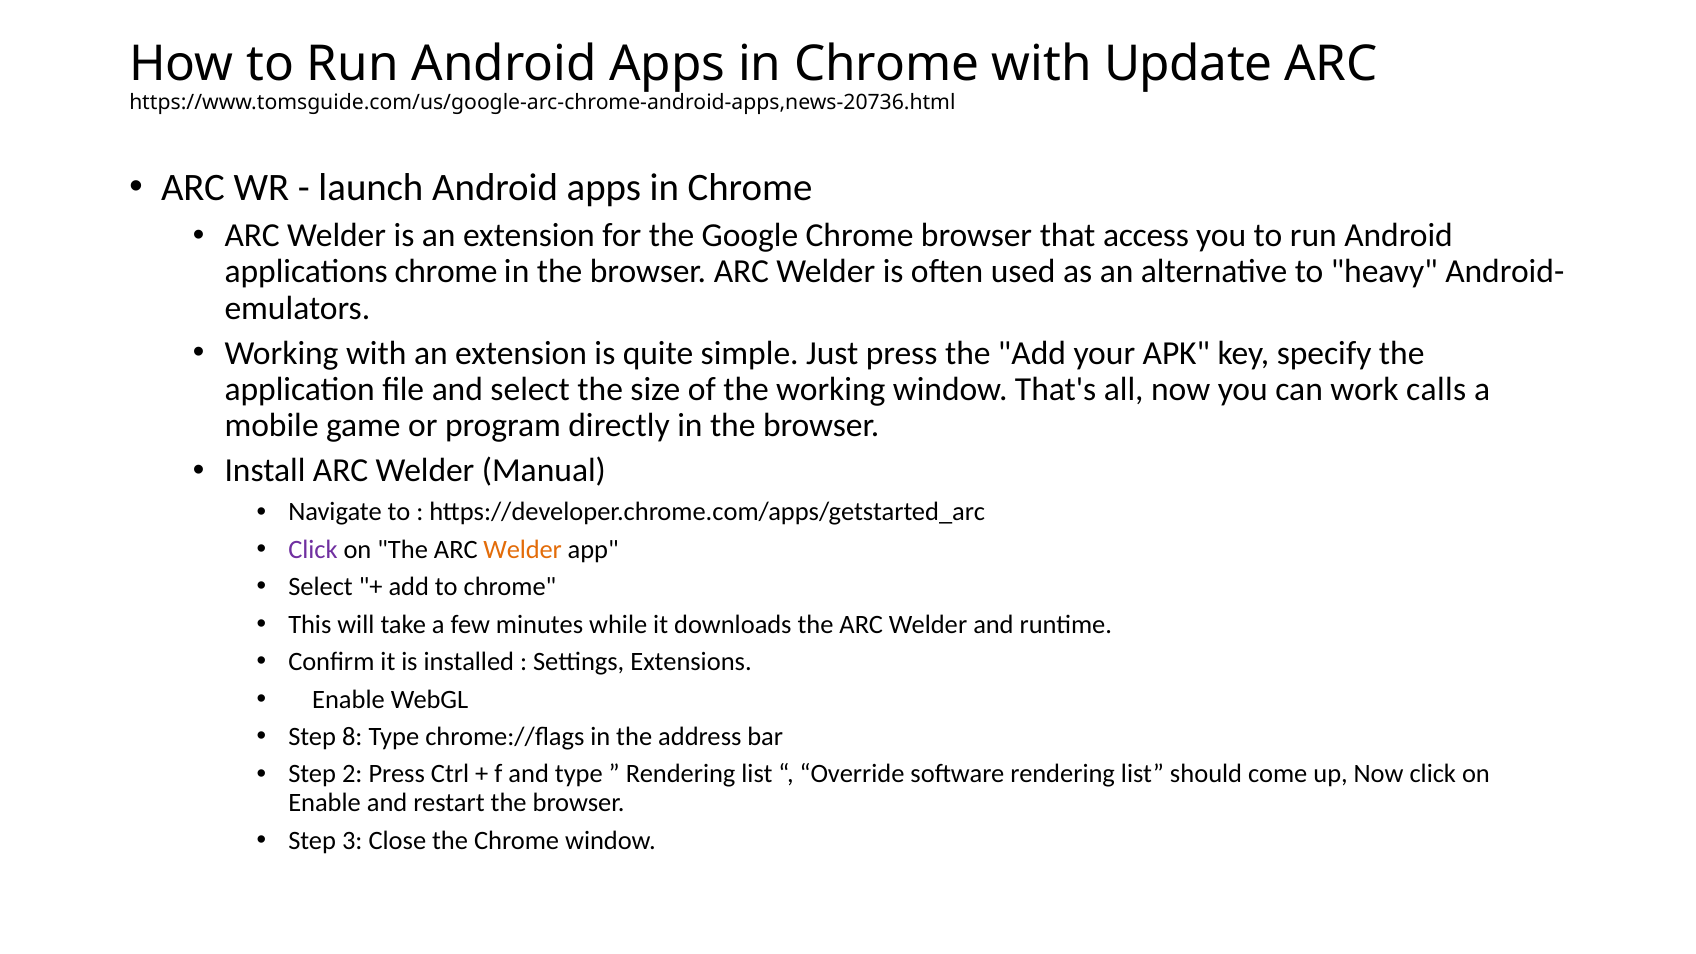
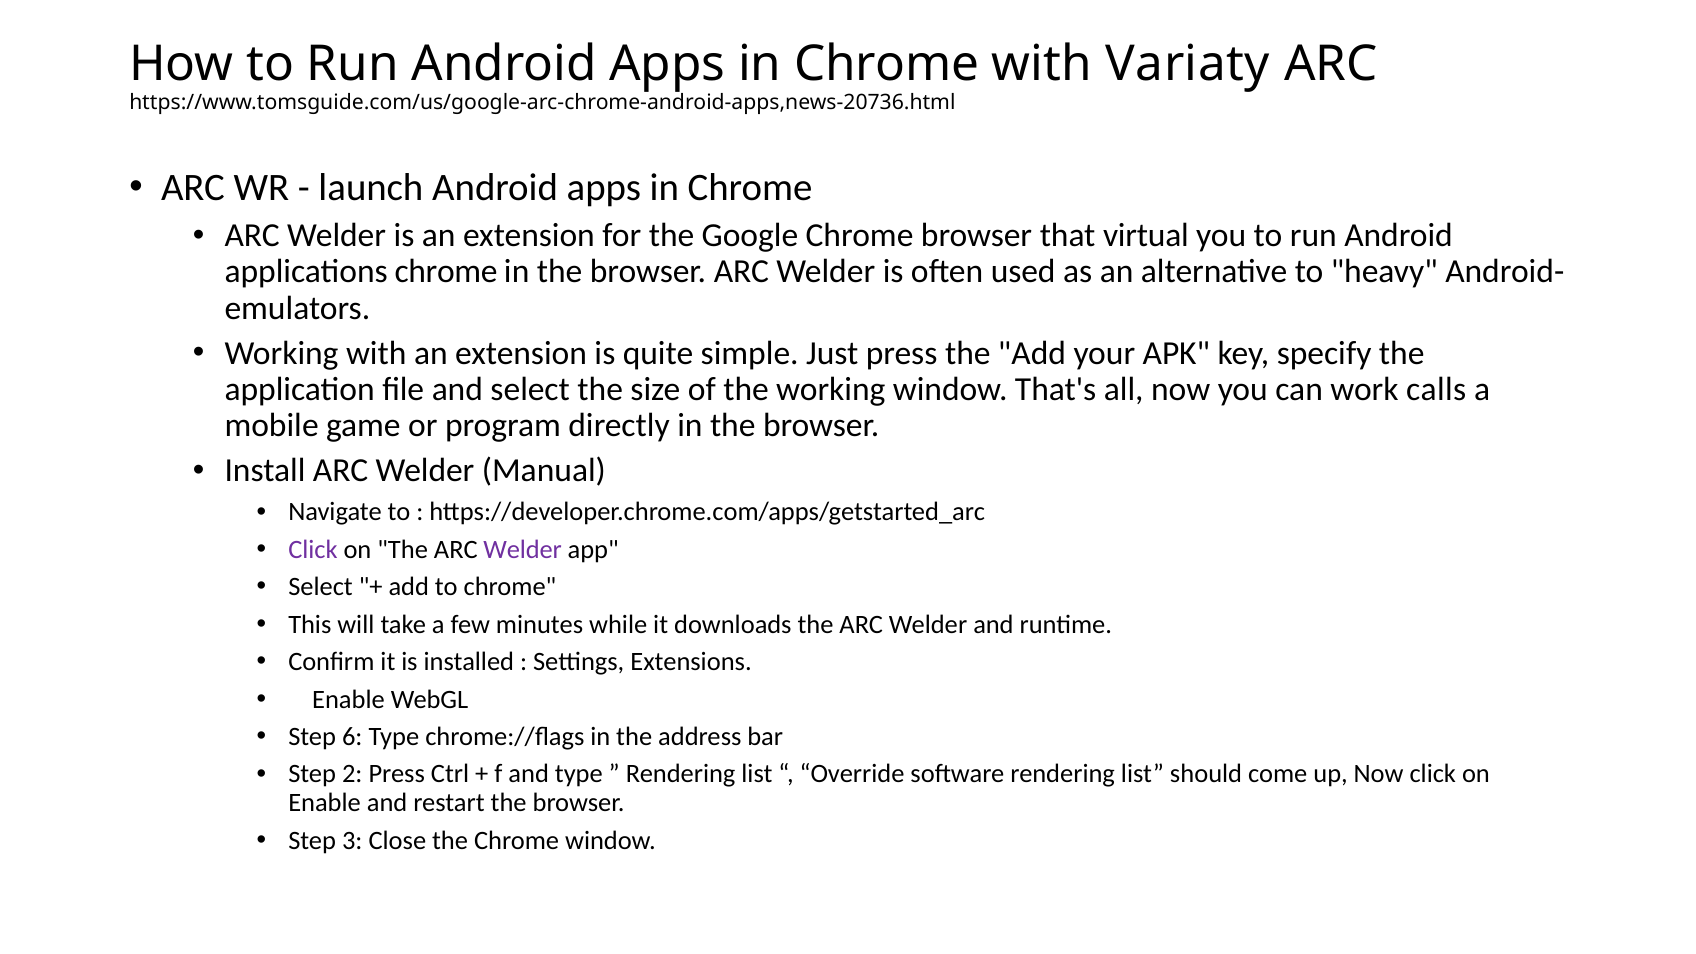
Update: Update -> Variaty (1188, 64)
access: access -> virtual (1146, 236)
Welder colour: orange -> purple (523, 549)
8: 8 -> 6 (352, 737)
